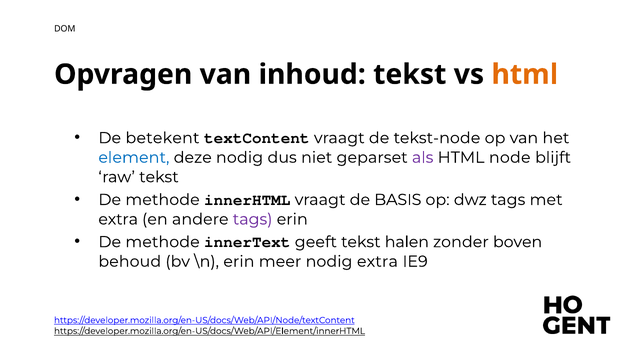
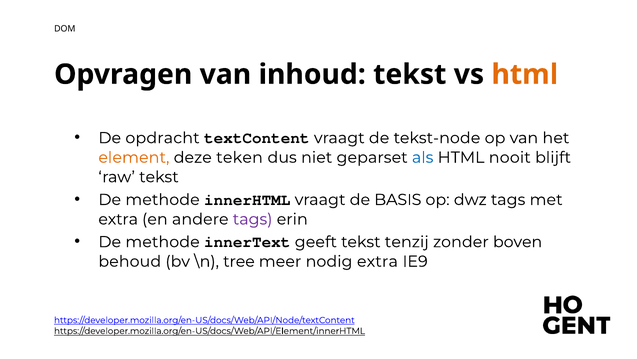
betekent: betekent -> opdracht (162, 138)
element colour: blue -> orange (134, 157)
deze nodig: nodig -> teken (240, 157)
als colour: purple -> blue (423, 157)
node: node -> nooit (510, 157)
halen: halen -> tenzij (407, 242)
\n erin: erin -> tree (239, 261)
